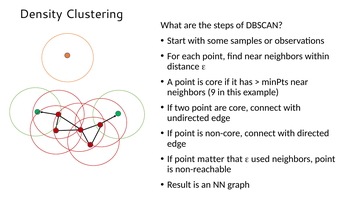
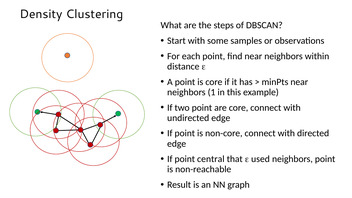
9: 9 -> 1 (212, 92)
matter: matter -> central (211, 159)
